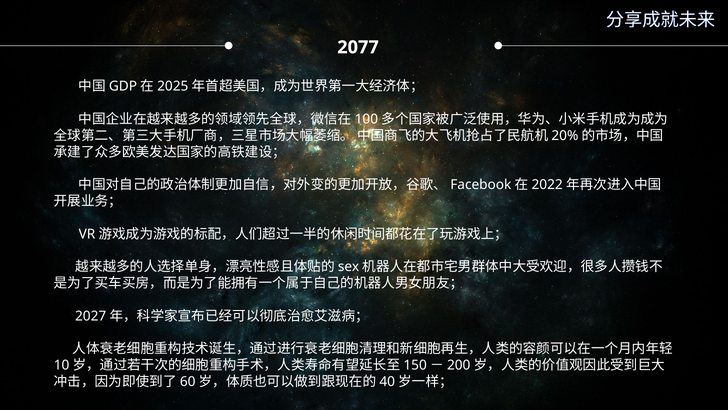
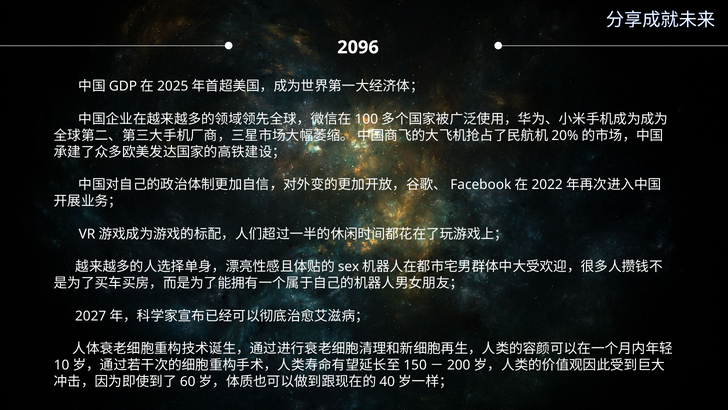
2077: 2077 -> 2096 (358, 47)
